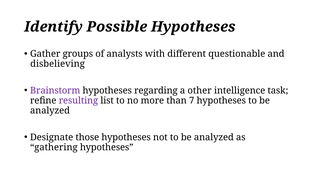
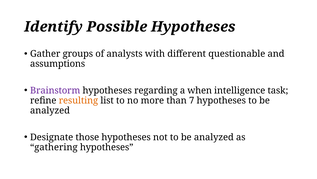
disbelieving: disbelieving -> assumptions (58, 64)
other: other -> when (200, 90)
resulting colour: purple -> orange (78, 100)
